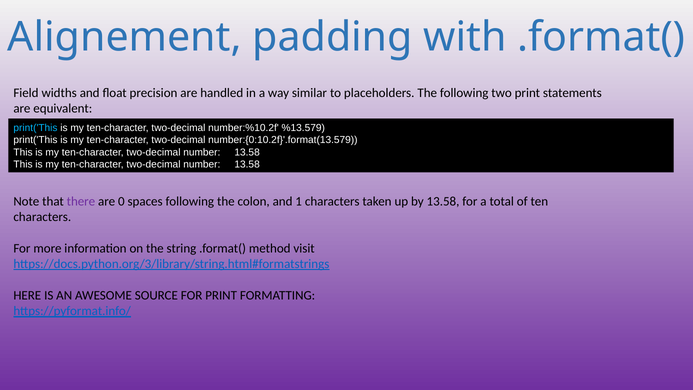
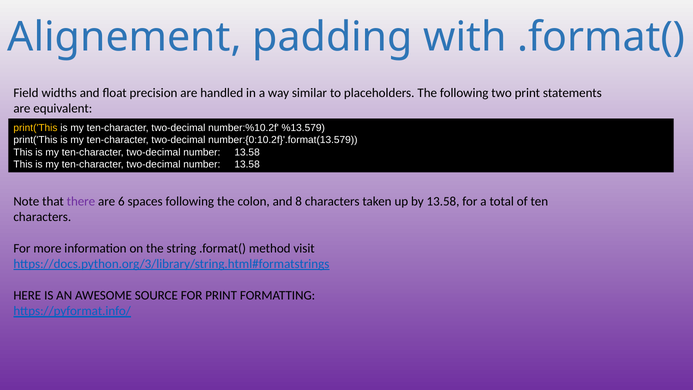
print('This colour: light blue -> yellow (36, 128)
0: 0 -> 6 (121, 201)
1: 1 -> 8 (299, 201)
